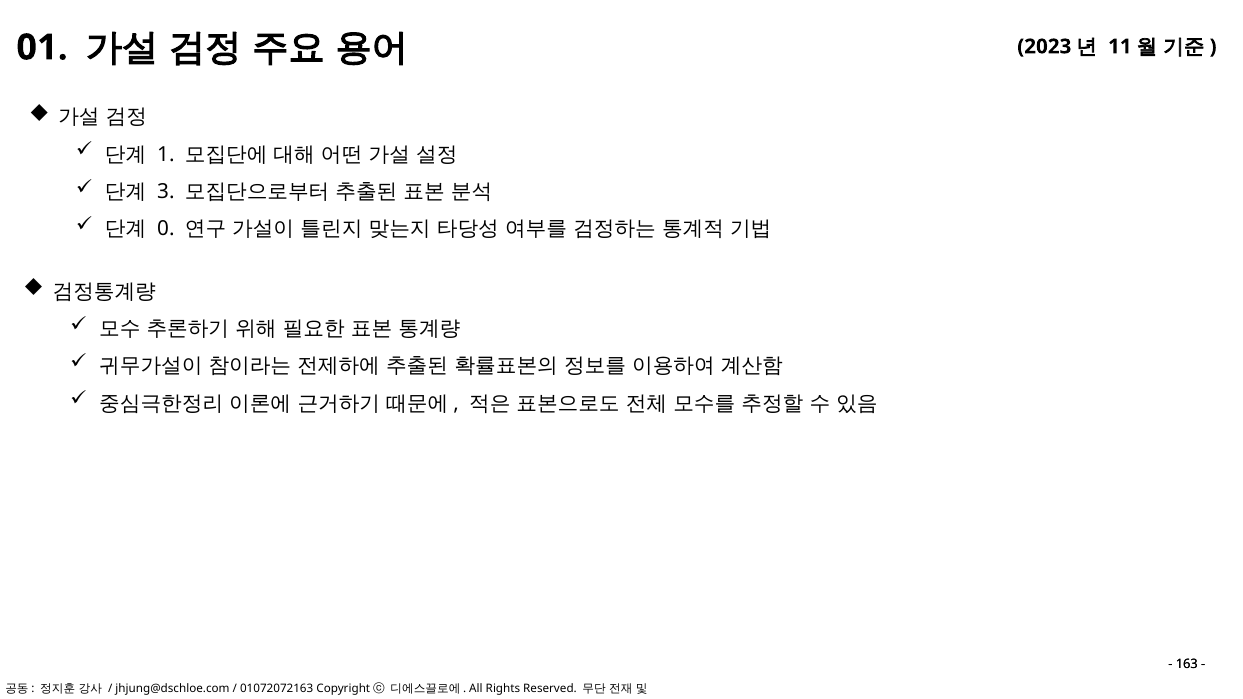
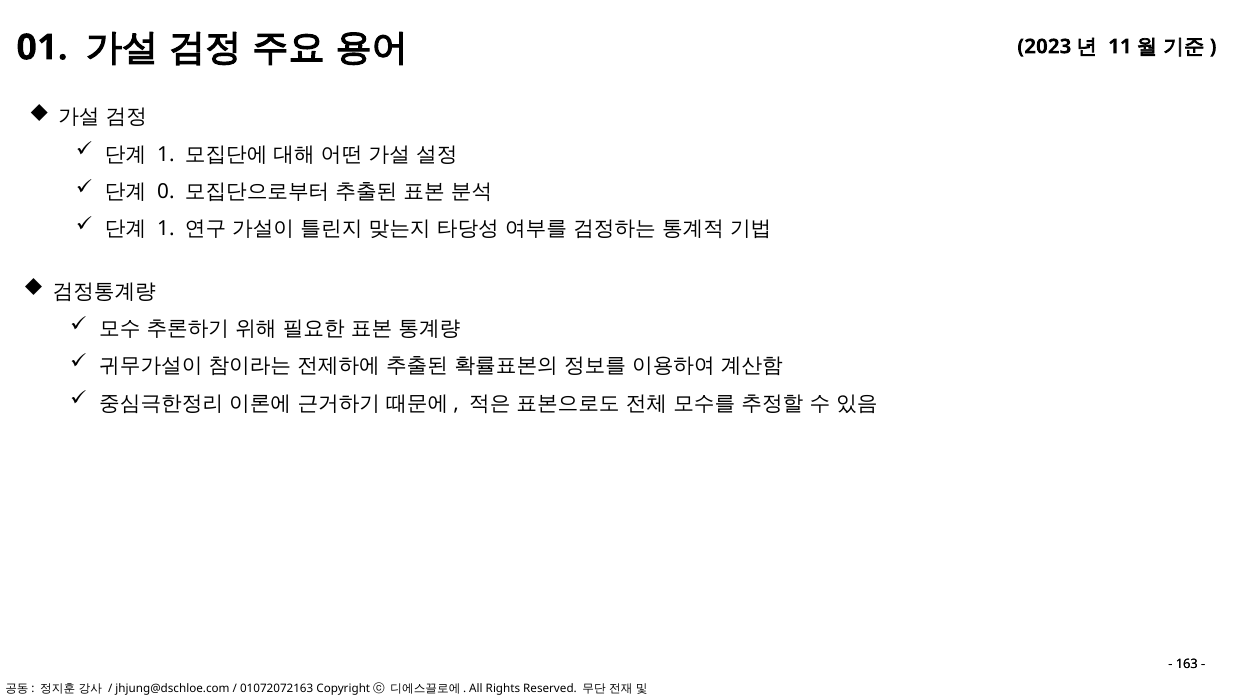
3: 3 -> 0 (166, 192)
0: 0 -> 1 (166, 229)
